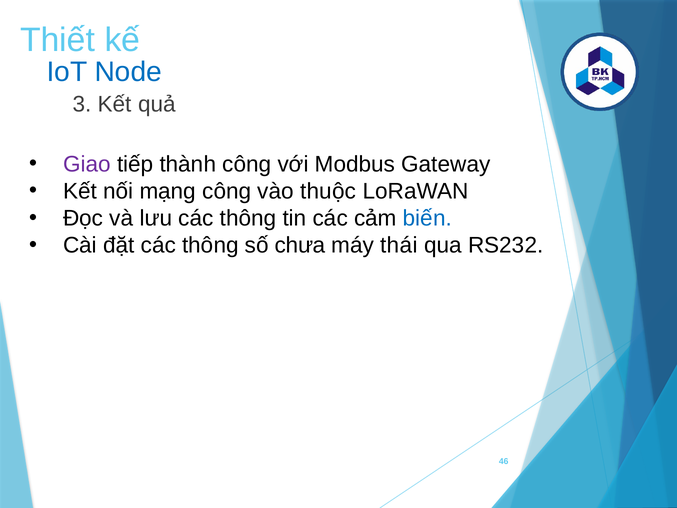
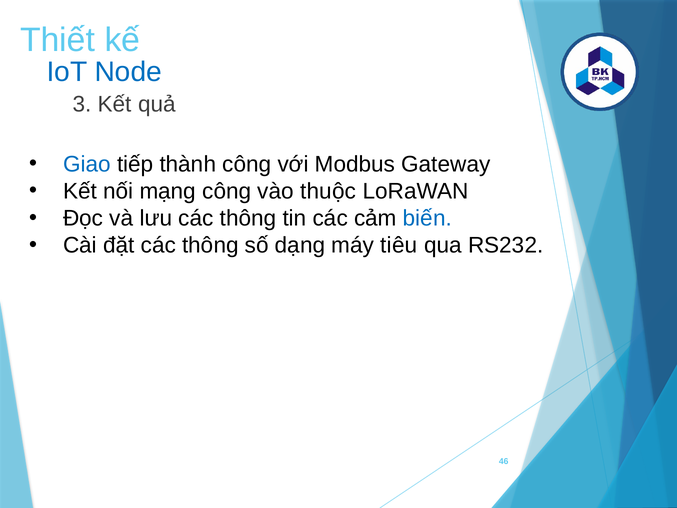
Giao colour: purple -> blue (87, 164)
chưa: chưa -> dạng (300, 245)
thái: thái -> tiêu (399, 245)
